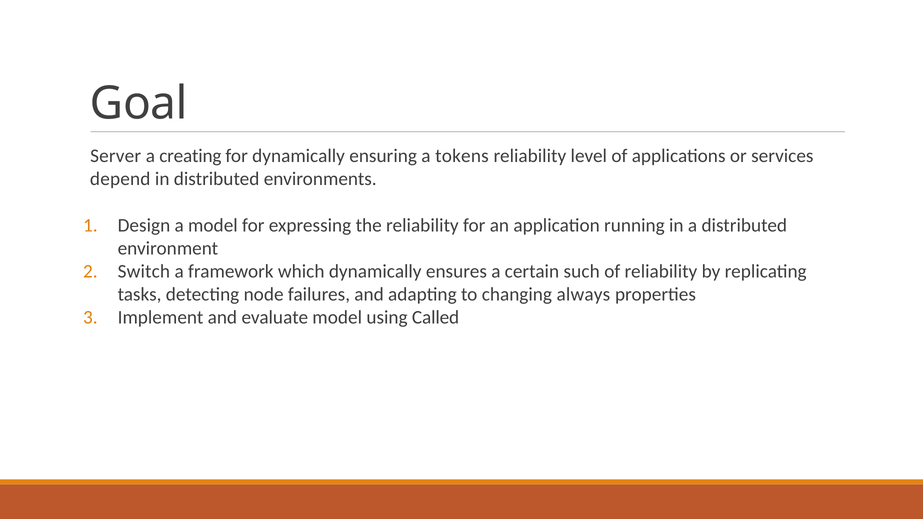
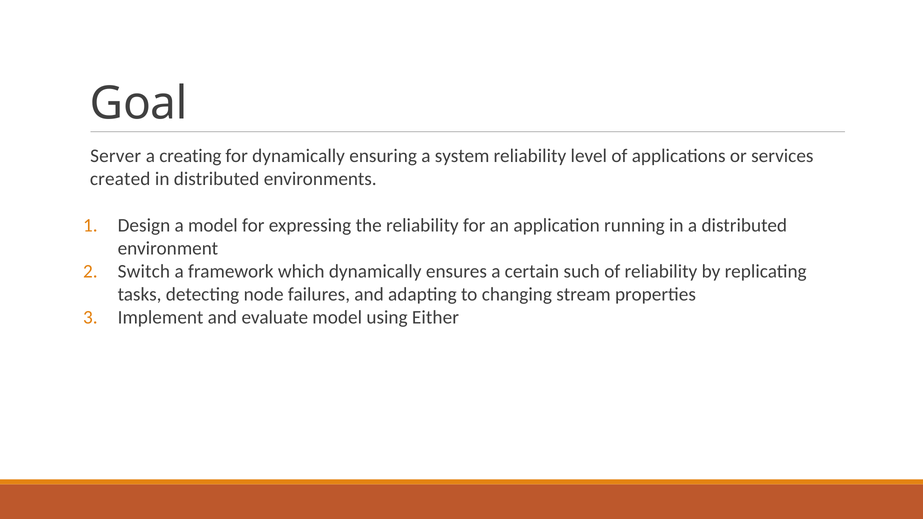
tokens: tokens -> system (462, 156)
depend: depend -> created (120, 179)
always: always -> stream (584, 295)
Called: Called -> Either (435, 318)
